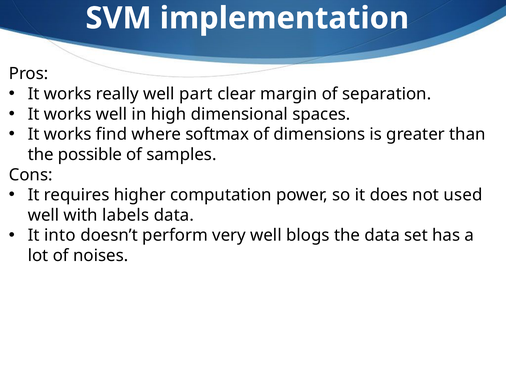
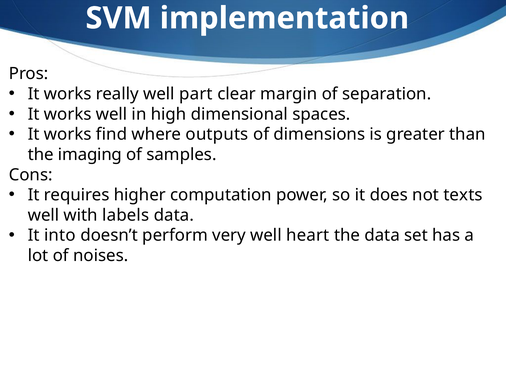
softmax: softmax -> outputs (217, 135)
possible: possible -> imaging (90, 155)
used: used -> texts (463, 195)
blogs: blogs -> heart (308, 236)
